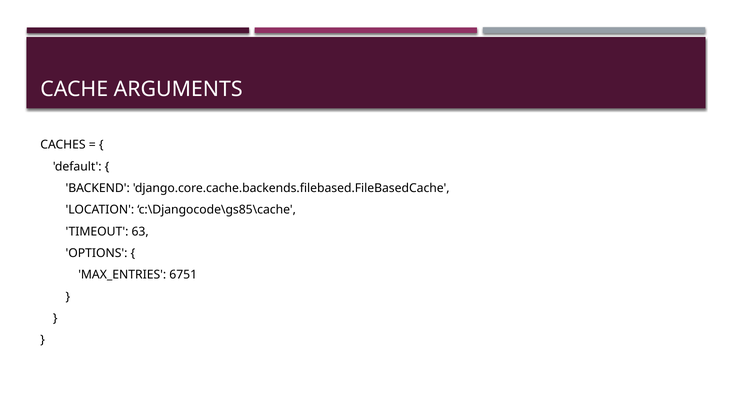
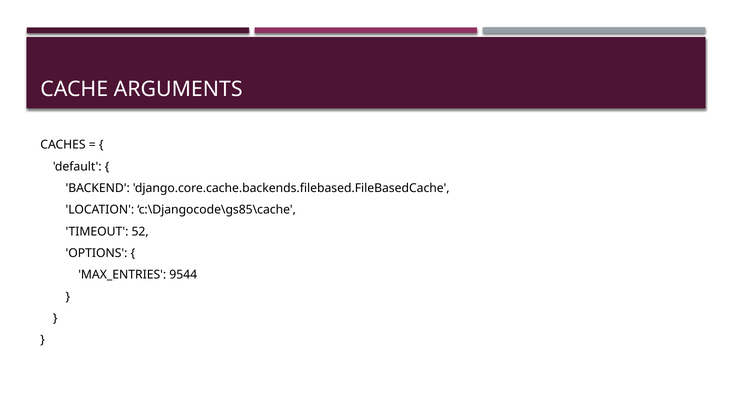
63: 63 -> 52 (140, 231)
6751: 6751 -> 9544 (183, 275)
